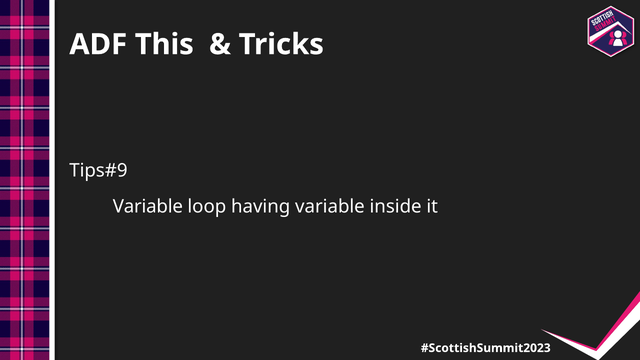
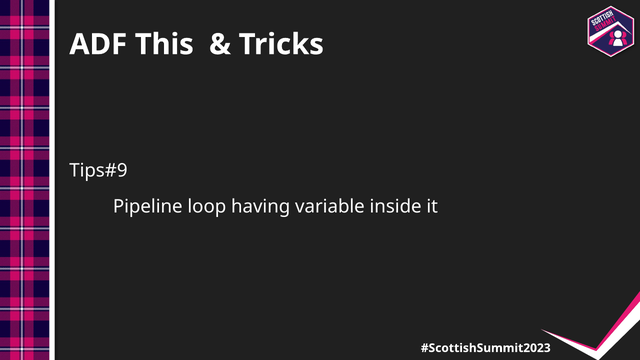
Variable: Variable -> Pipeline (148, 206)
